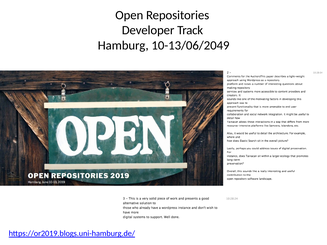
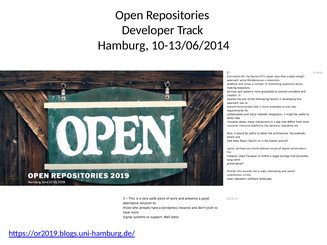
10-13/06/2049: 10-13/06/2049 -> 10-13/06/2014 (190, 45)
